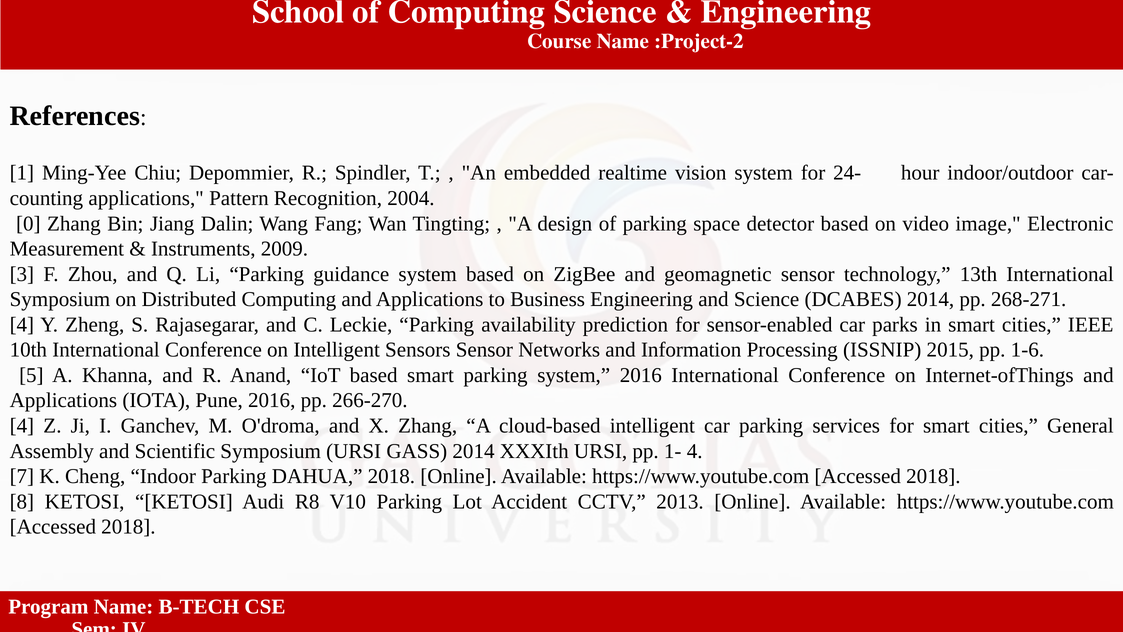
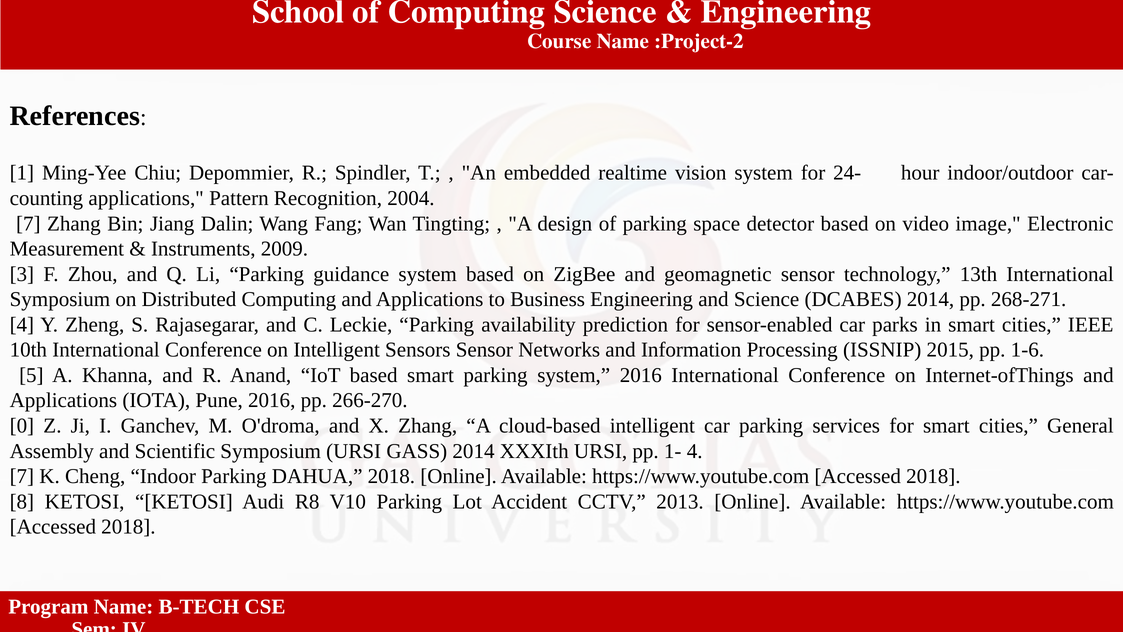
0: 0 -> 7 (28, 223)
4: 4 -> 0 (22, 426)
